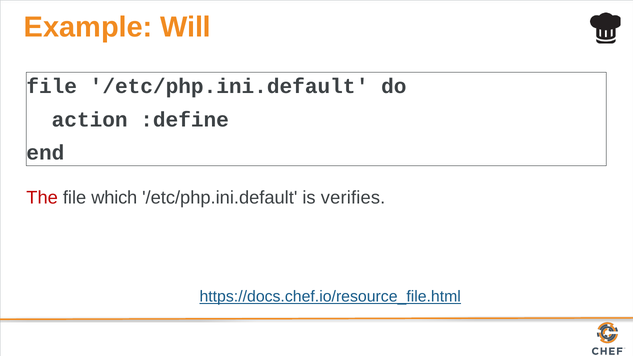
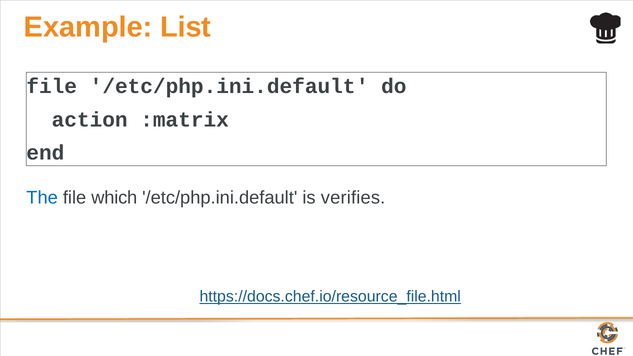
Will: Will -> List (186, 27)
:define: :define -> :matrix (185, 120)
The colour: red -> blue (42, 198)
